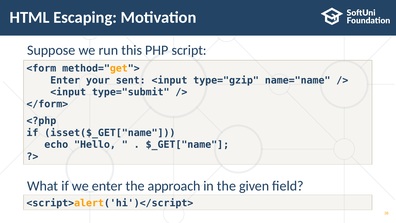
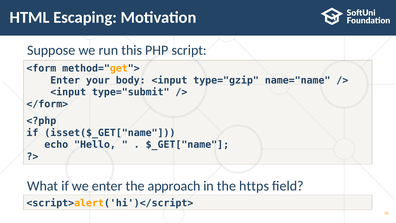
sent: sent -> body (131, 80)
given: given -> https (254, 186)
